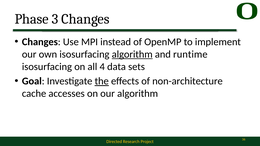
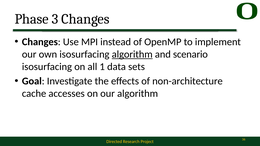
runtime: runtime -> scenario (190, 54)
4: 4 -> 1 (102, 67)
the underline: present -> none (102, 81)
